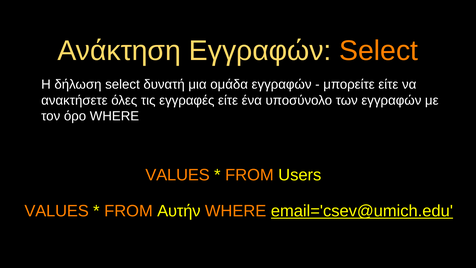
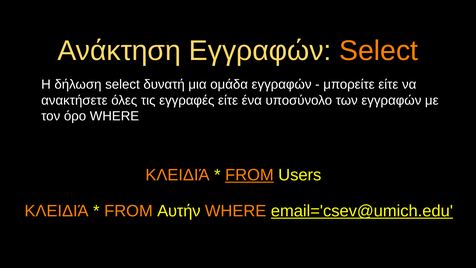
VALUES: VALUES -> ΚΛΕΙΔΙΆ (177, 175)
FROM underline: none -> present (249, 175)
VALUES: VALUES -> ΚΛΕΙΔΙΆ (57, 211)
